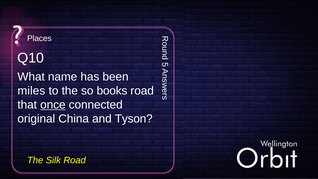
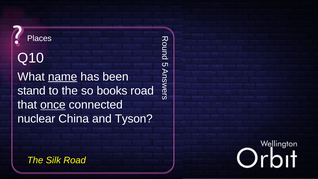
name underline: none -> present (63, 77)
miles: miles -> stand (32, 91)
original: original -> nuclear (36, 119)
